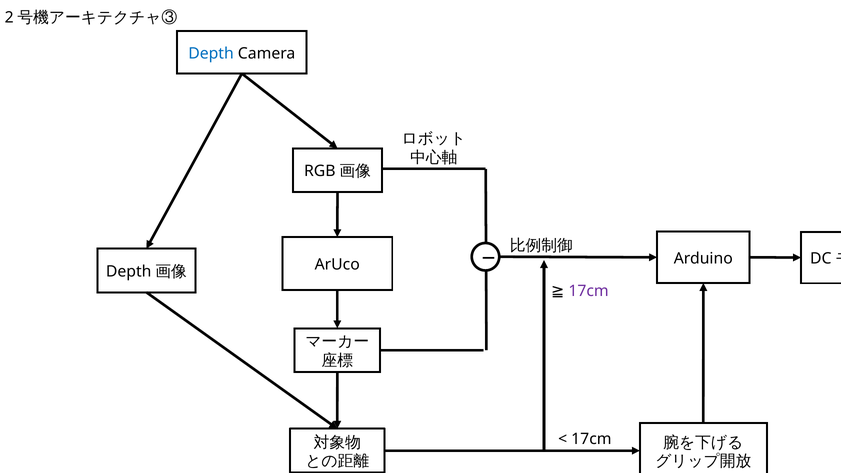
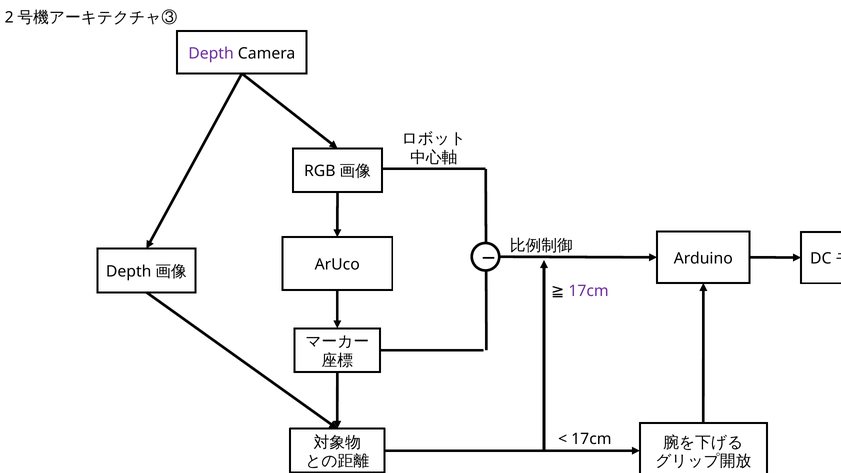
Depth colour: blue -> purple (211, 53)
